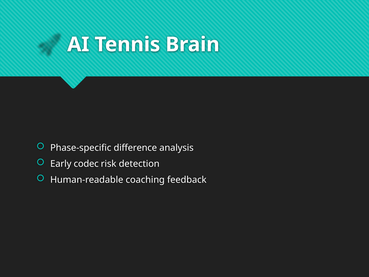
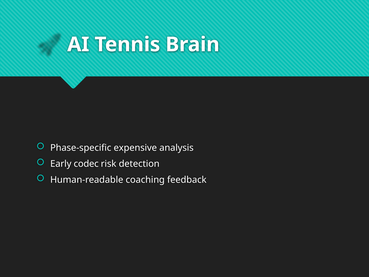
difference: difference -> expensive (135, 148)
